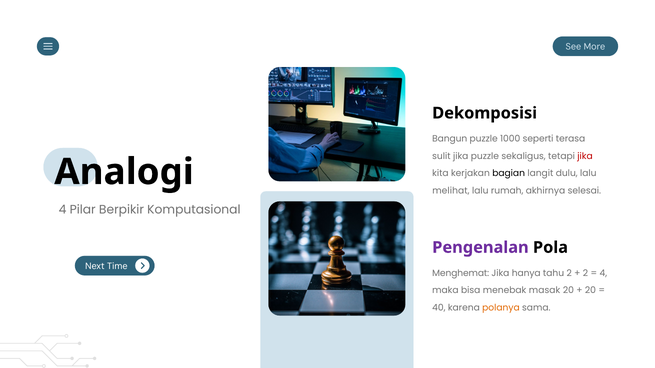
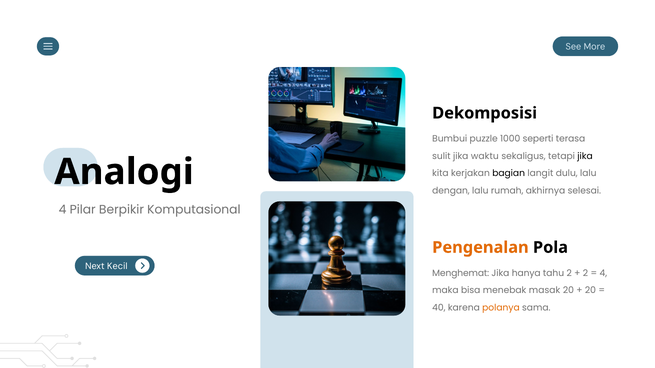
Bangun: Bangun -> Bumbui (450, 139)
jika puzzle: puzzle -> waktu (485, 156)
jika colour: red -> black (585, 156)
melihat: melihat -> dengan (451, 191)
Pengenalan colour: purple -> orange (480, 248)
Time: Time -> Kecil (117, 266)
